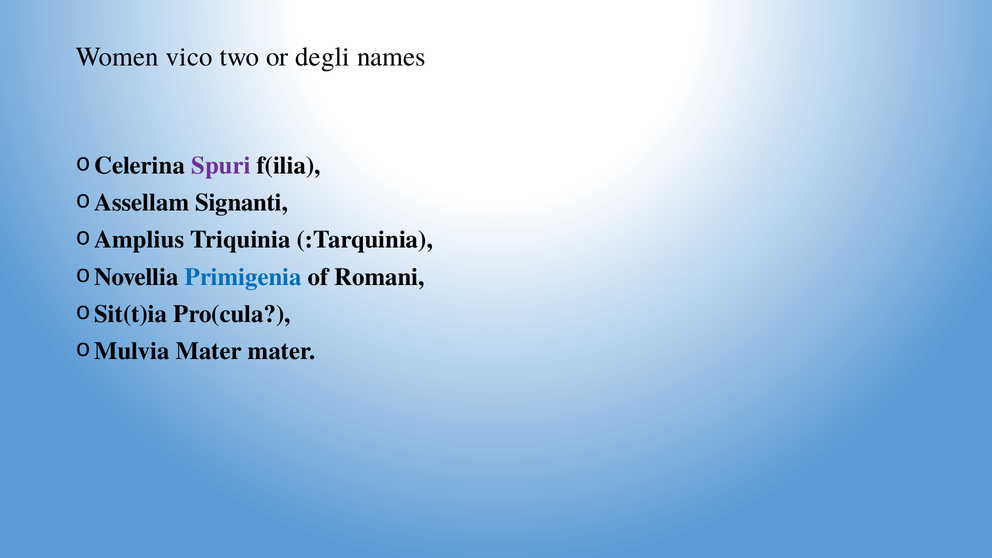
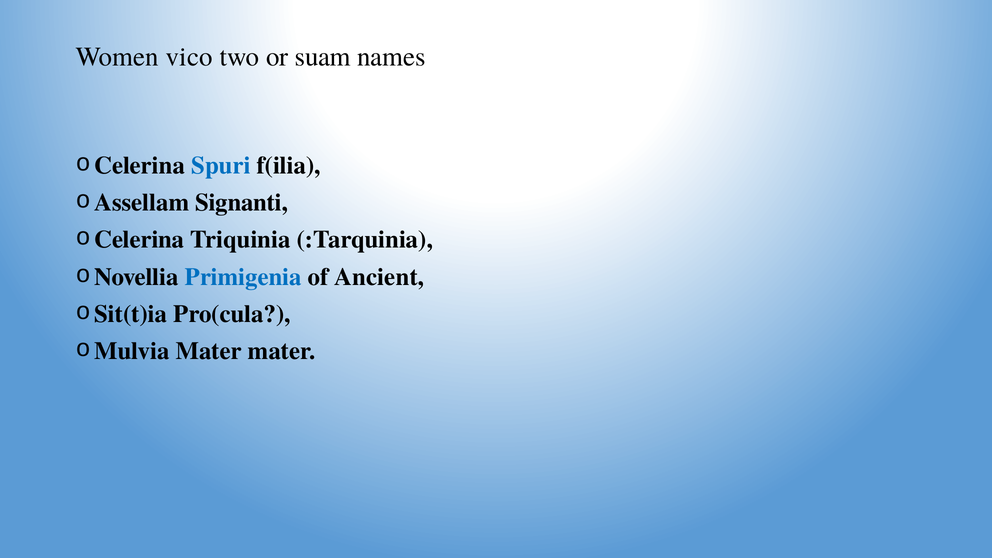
degli: degli -> suam (323, 57)
Spuri colour: purple -> blue (221, 166)
Amplius: Amplius -> Celerina (139, 240)
Romani: Romani -> Ancient (379, 277)
